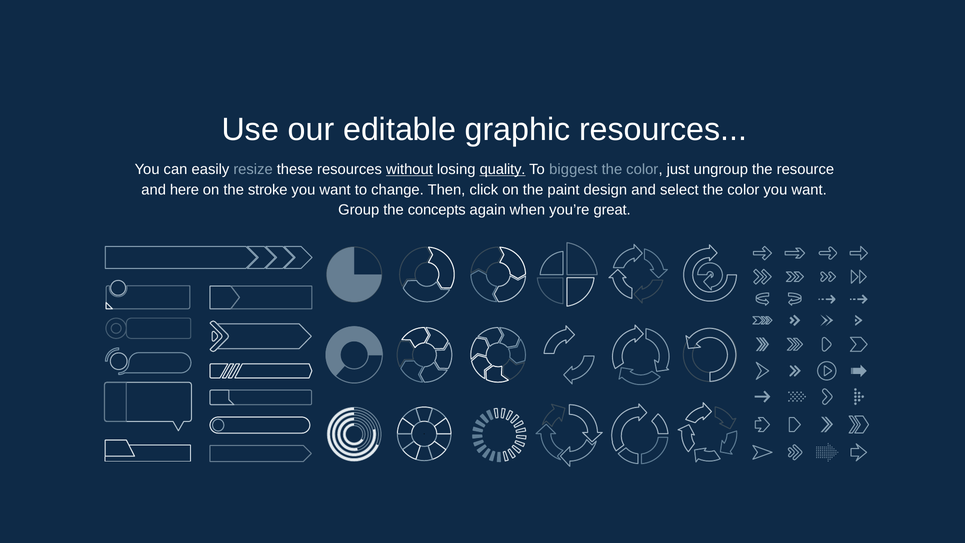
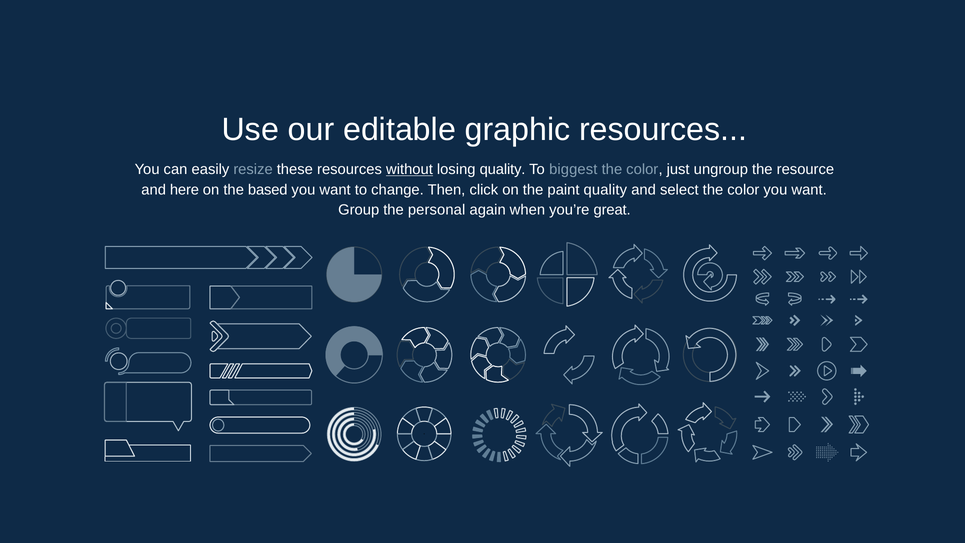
quality underline: present -> none (503, 169)
stroke: stroke -> based (268, 190)
paint design: design -> quality (605, 190)
concepts: concepts -> personal (437, 210)
